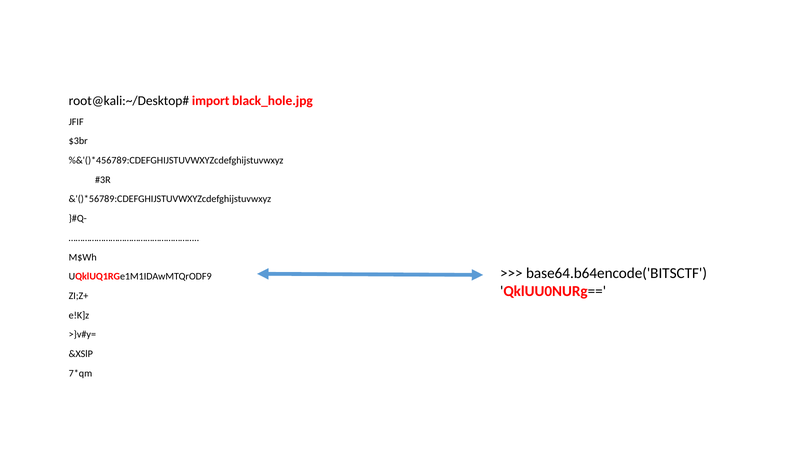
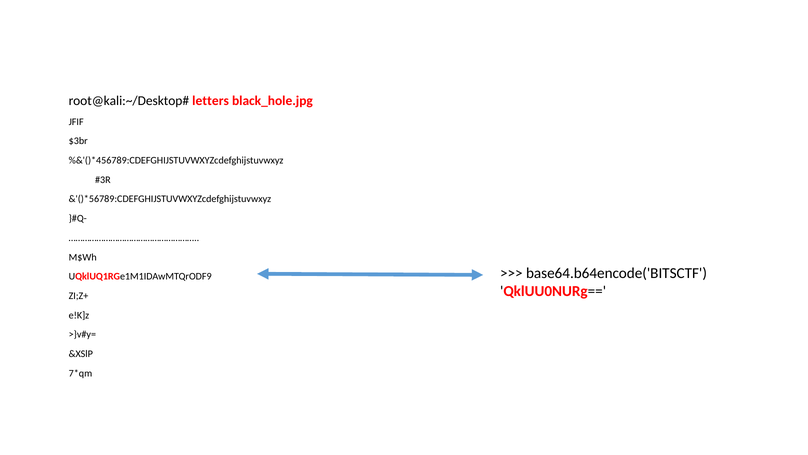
import: import -> letters (211, 100)
